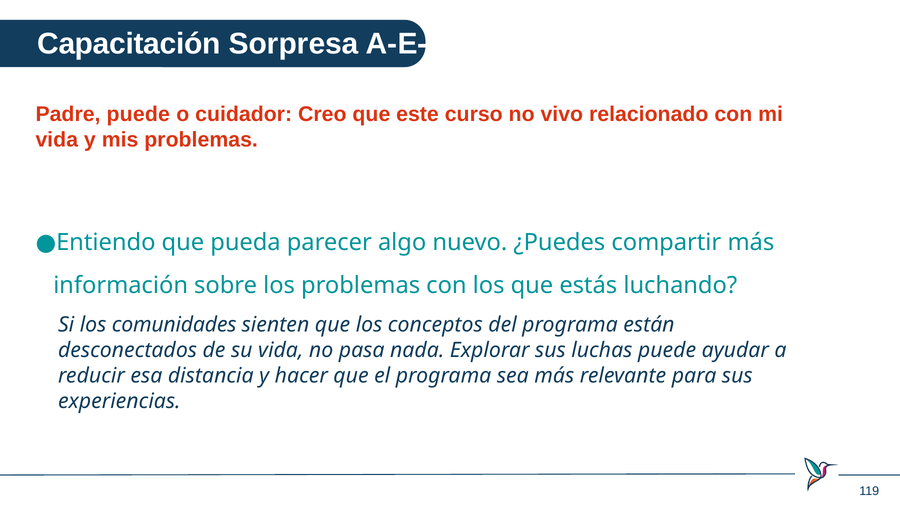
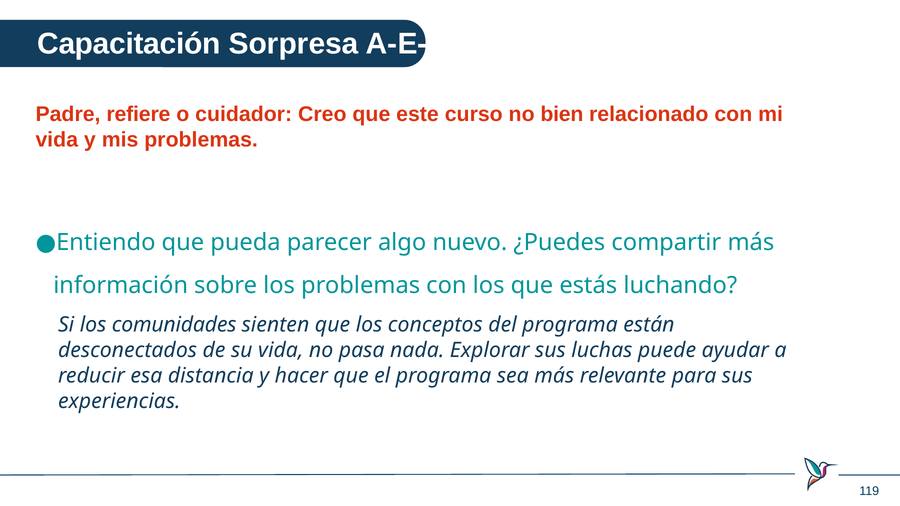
Padre puede: puede -> refiere (138, 114)
vivo: vivo -> bien (562, 114)
